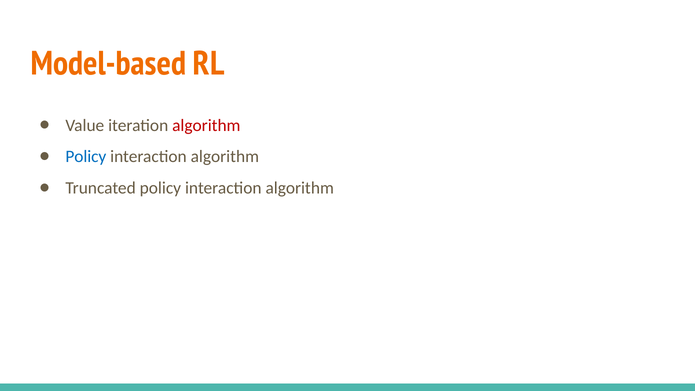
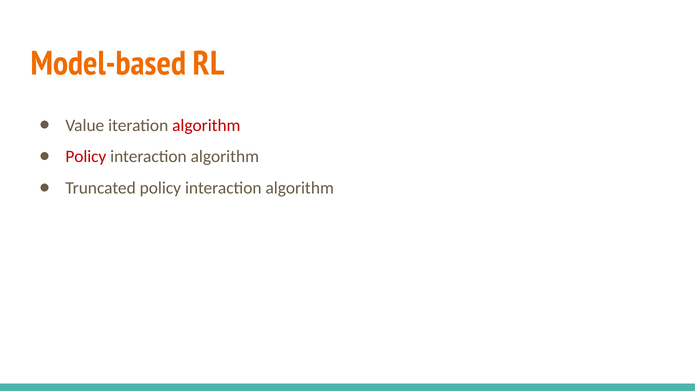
Policy colour: blue -> red (86, 157)
